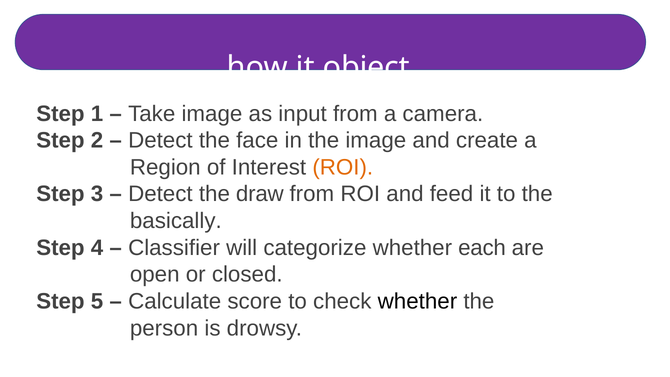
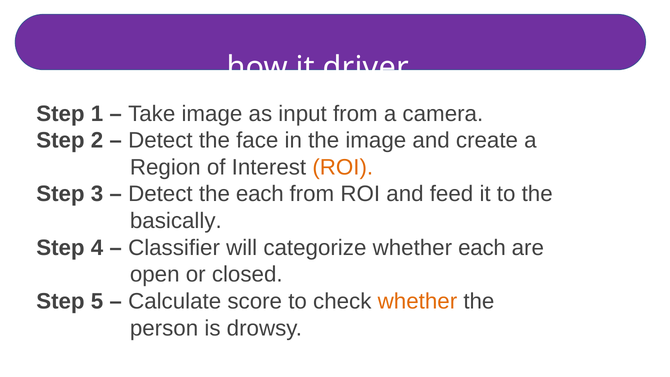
object…: object… -> driver… (378, 68)
the draw: draw -> each (260, 194)
whether colour: black -> orange (417, 301)
